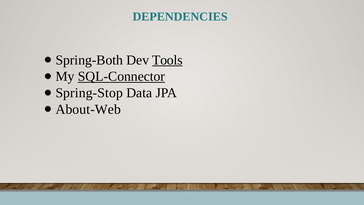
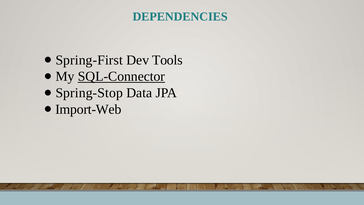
Spring-Both: Spring-Both -> Spring-First (89, 60)
Tools underline: present -> none (167, 60)
About-Web: About-Web -> Import-Web (88, 109)
